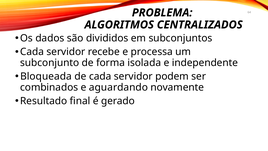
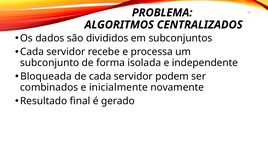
aguardando: aguardando -> inicialmente (118, 87)
